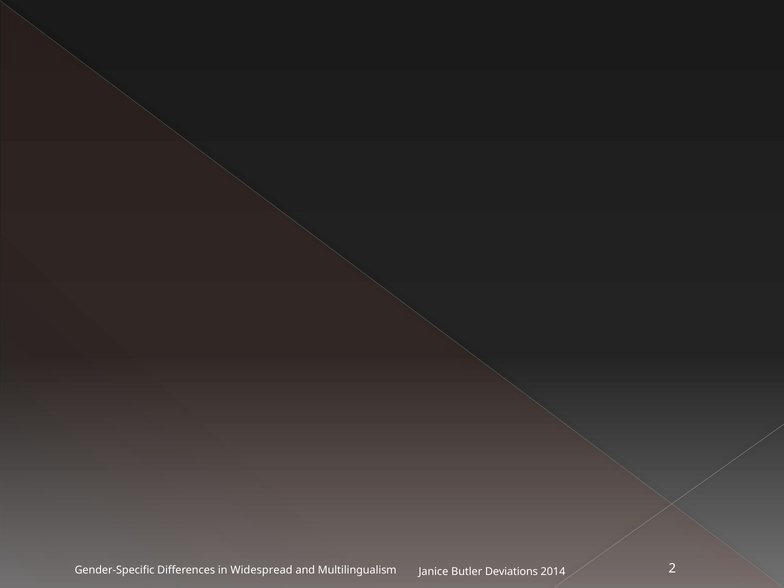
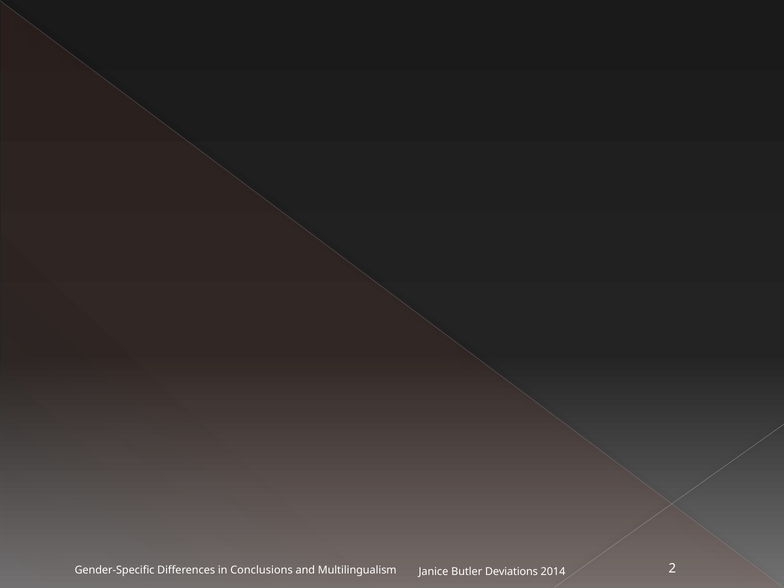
Widespread: Widespread -> Conclusions (261, 570)
